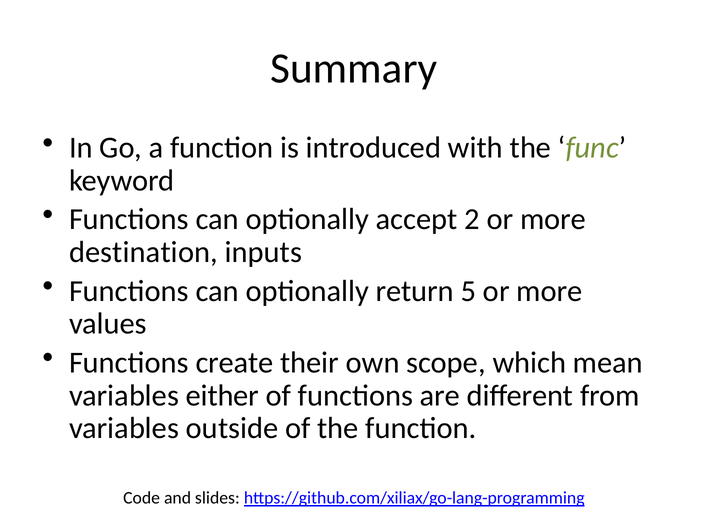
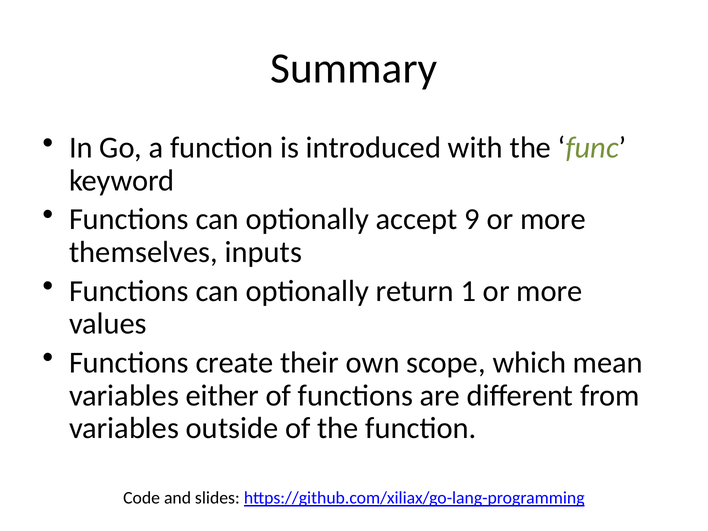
2: 2 -> 9 (472, 219)
destination: destination -> themselves (144, 252)
5: 5 -> 1 (468, 291)
